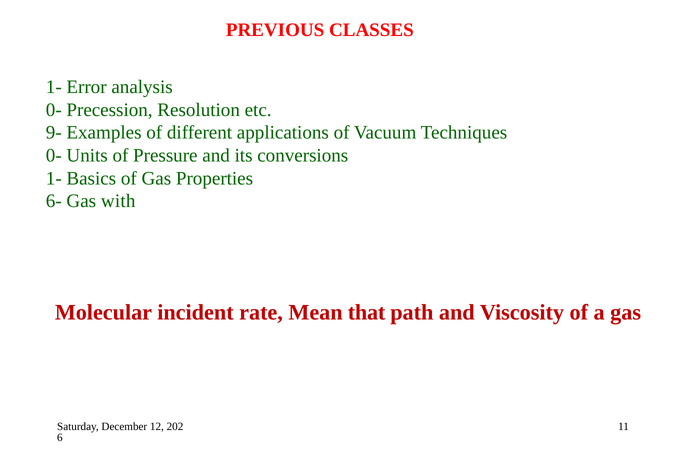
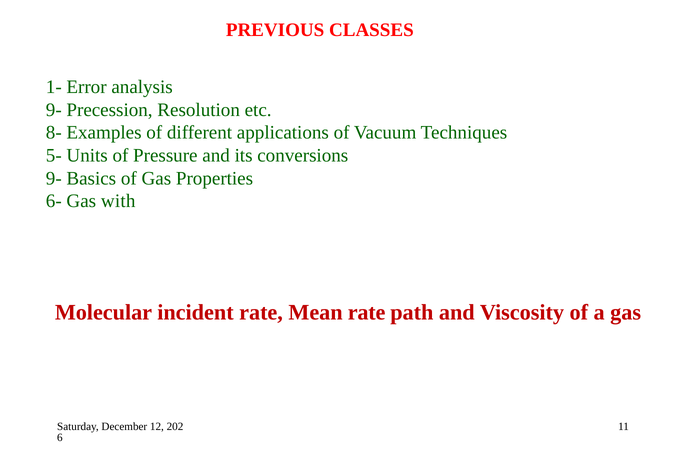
0-: 0- -> 9- (54, 110)
9-: 9- -> 8- (54, 133)
0-: 0- -> 5- (54, 156)
1-: 1- -> 9- (54, 178)
Mean that: that -> rate (367, 313)
